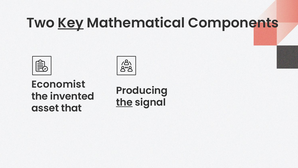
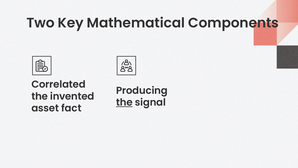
Key underline: present -> none (71, 23)
Economist: Economist -> Correlated (59, 84)
that: that -> fact (71, 108)
